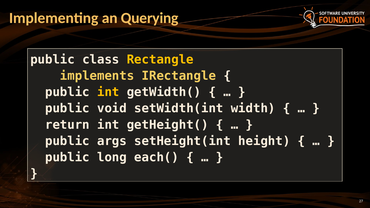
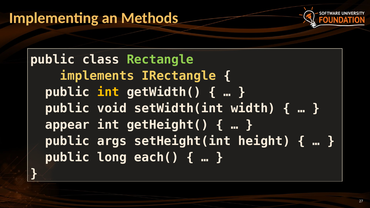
Querying: Querying -> Methods (150, 18)
Rectangle colour: yellow -> light green (160, 60)
return: return -> appear (67, 125)
